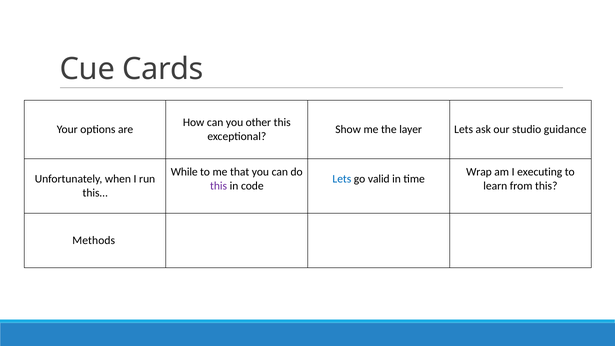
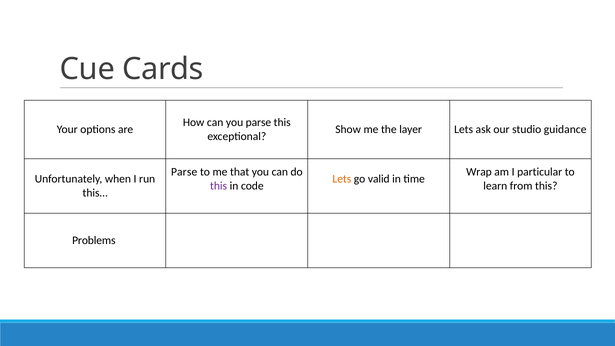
you other: other -> parse (258, 123)
While: While -> Parse (184, 172)
executing: executing -> particular (540, 172)
Lets colour: blue -> orange (342, 179)
Methods: Methods -> Problems (94, 241)
